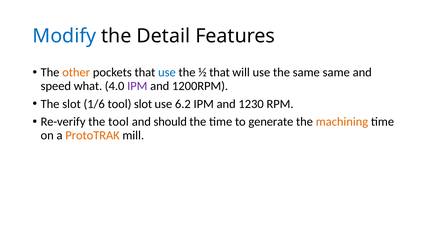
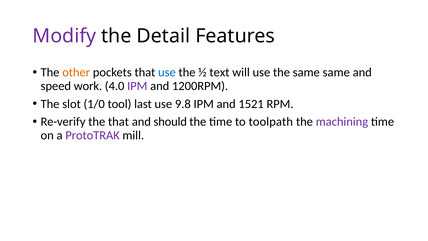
Modify colour: blue -> purple (64, 36)
½ that: that -> text (219, 72)
what: what -> work (88, 86)
1/6: 1/6 -> 1/0 (94, 104)
tool slot: slot -> last (143, 104)
6.2: 6.2 -> 9.8 (183, 104)
1230: 1230 -> 1521 (251, 104)
the tool: tool -> that (119, 122)
generate: generate -> toolpath (271, 122)
machining colour: orange -> purple (342, 122)
ProtoTRAK colour: orange -> purple (93, 135)
